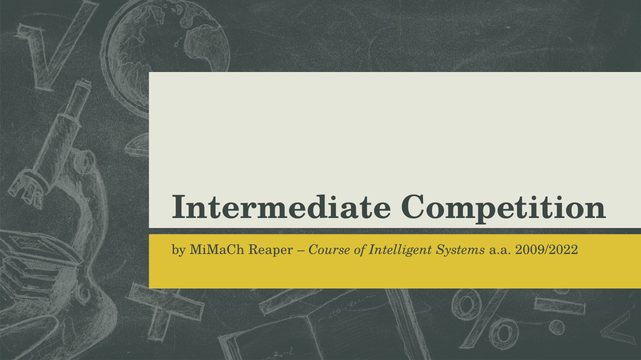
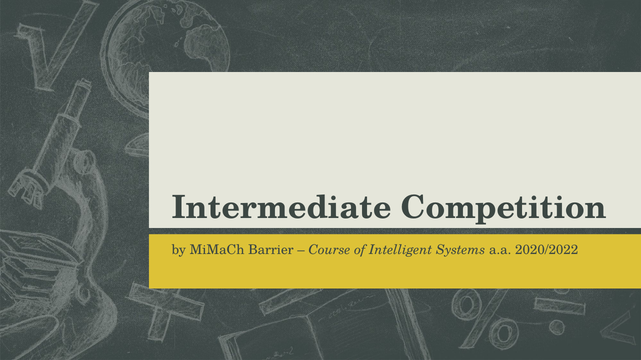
Reaper: Reaper -> Barrier (271, 250)
2009/2022: 2009/2022 -> 2020/2022 (547, 250)
